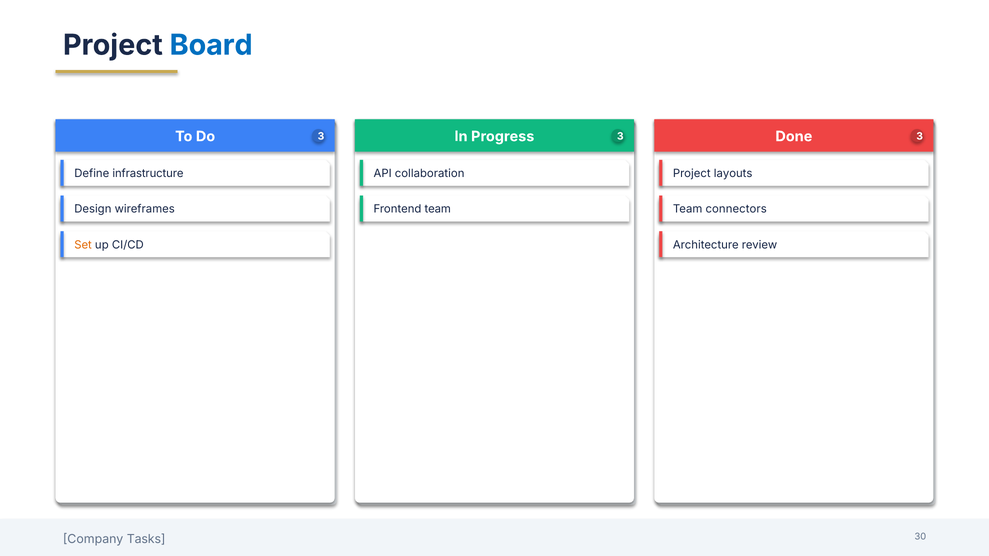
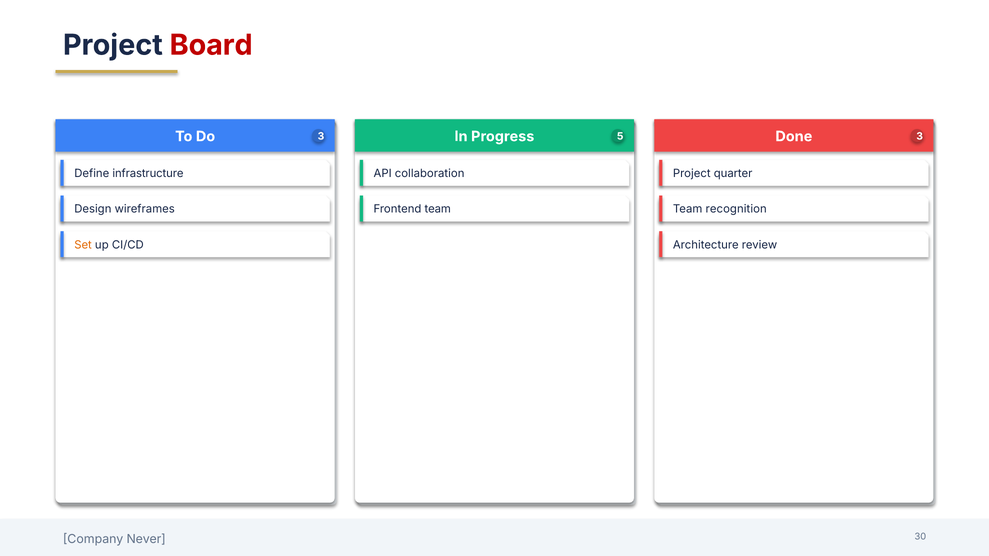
Board colour: blue -> red (211, 45)
Progress 3: 3 -> 5 (620, 136)
layouts: layouts -> quarter (733, 174)
connectors: connectors -> recognition (736, 209)
Tasks: Tasks -> Never (146, 539)
